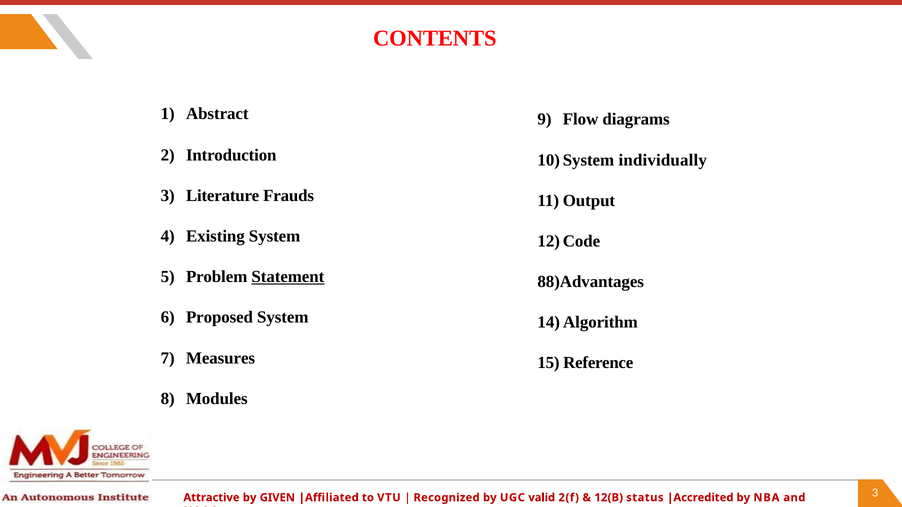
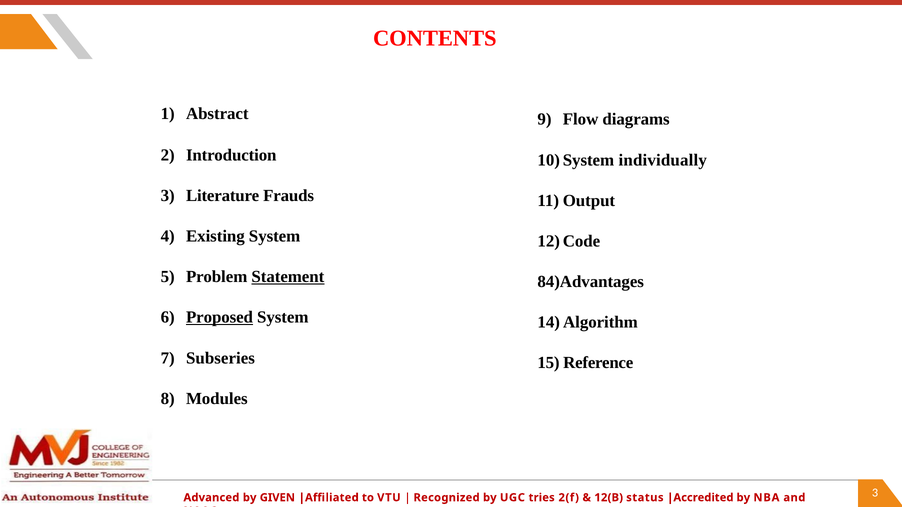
88)Advantages: 88)Advantages -> 84)Advantages (591, 282)
Proposed underline: none -> present (220, 318)
Measures: Measures -> Subseries (220, 358)
Attractive: Attractive -> Advanced (211, 498)
valid: valid -> tries (542, 498)
